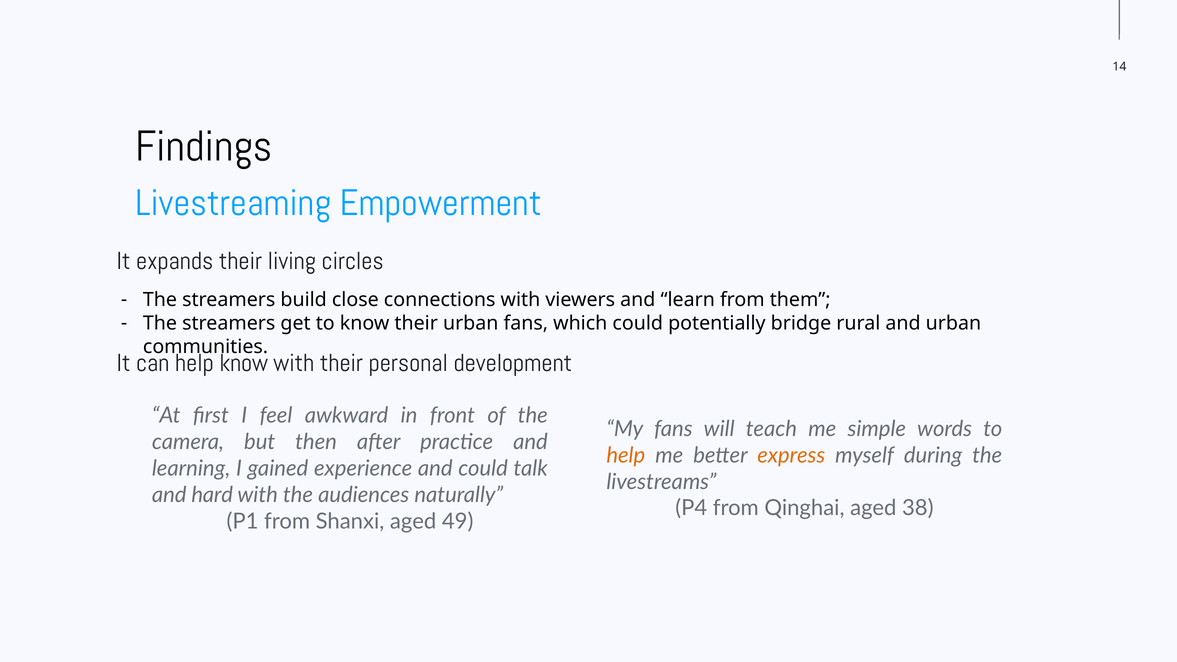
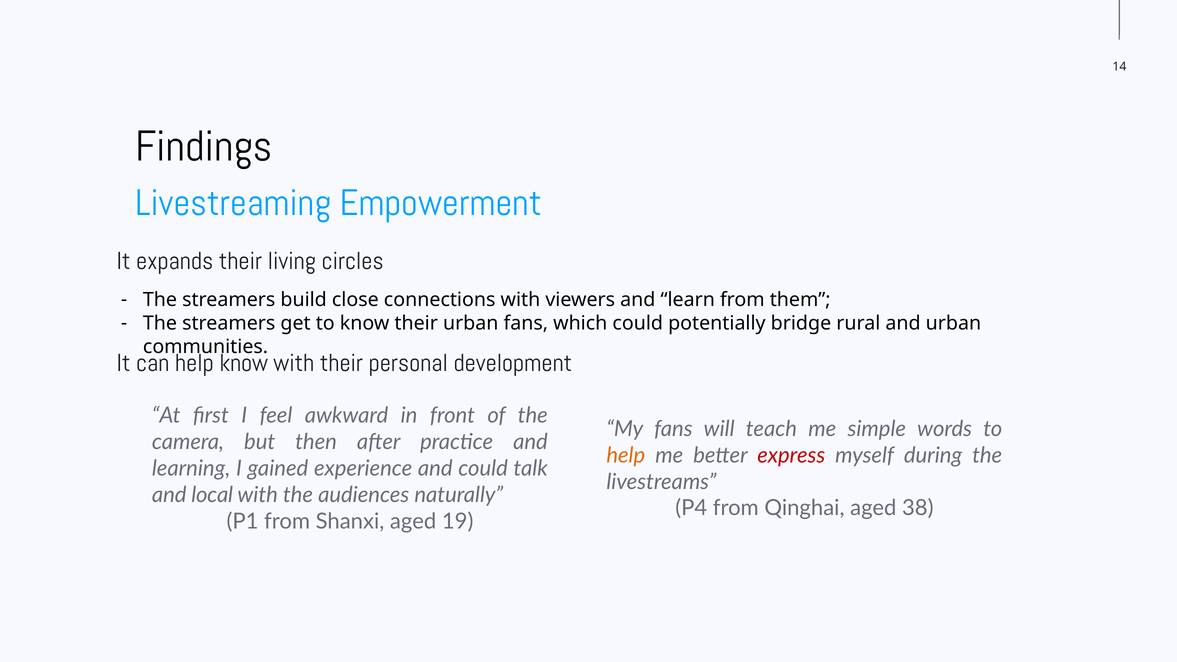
express colour: orange -> red (791, 455)
hard: hard -> local (212, 495)
49: 49 -> 19 (458, 521)
